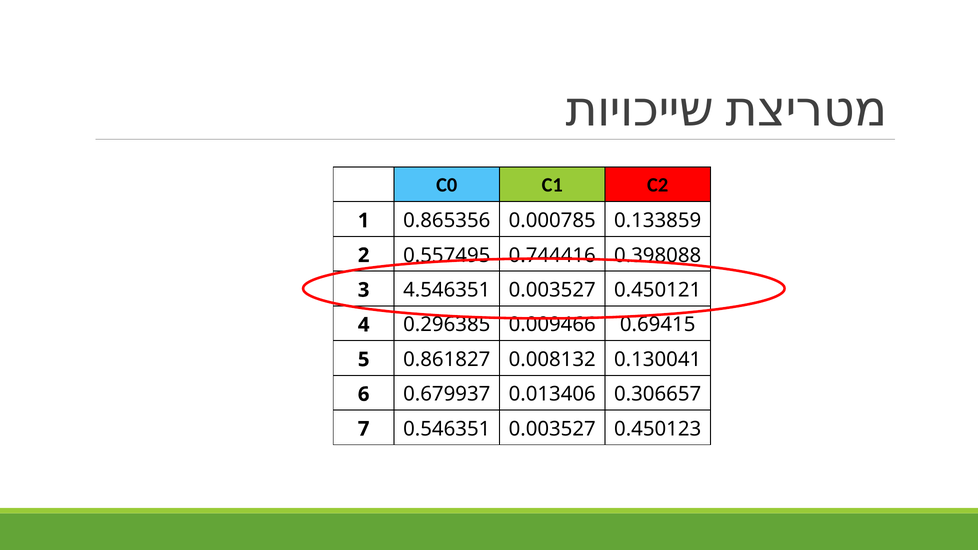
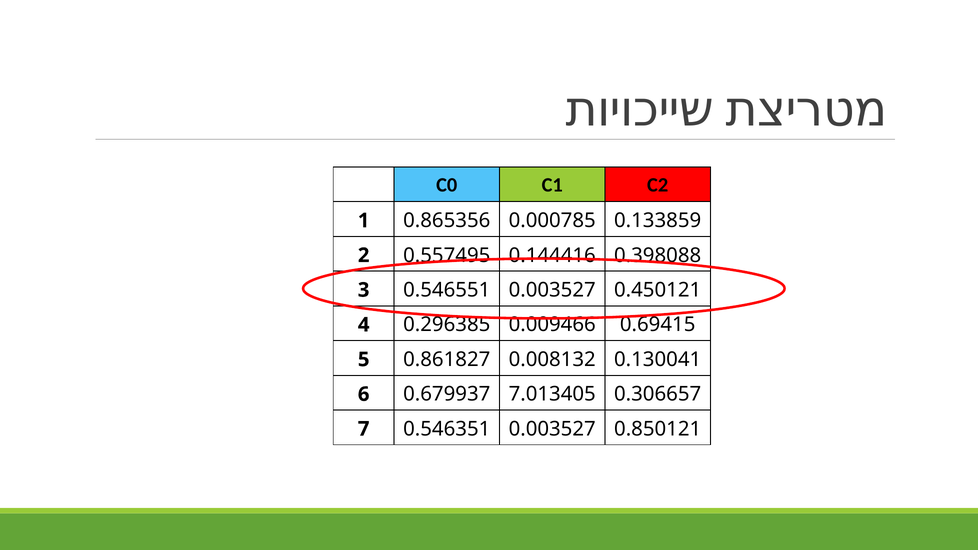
0.744416: 0.744416 -> 0.144416 (552, 255)
4.546351: 4.546351 -> 0.546551 (447, 290)
0.013406: 0.013406 -> 7.013405 (552, 394)
0.450123: 0.450123 -> 0.850121 (658, 429)
